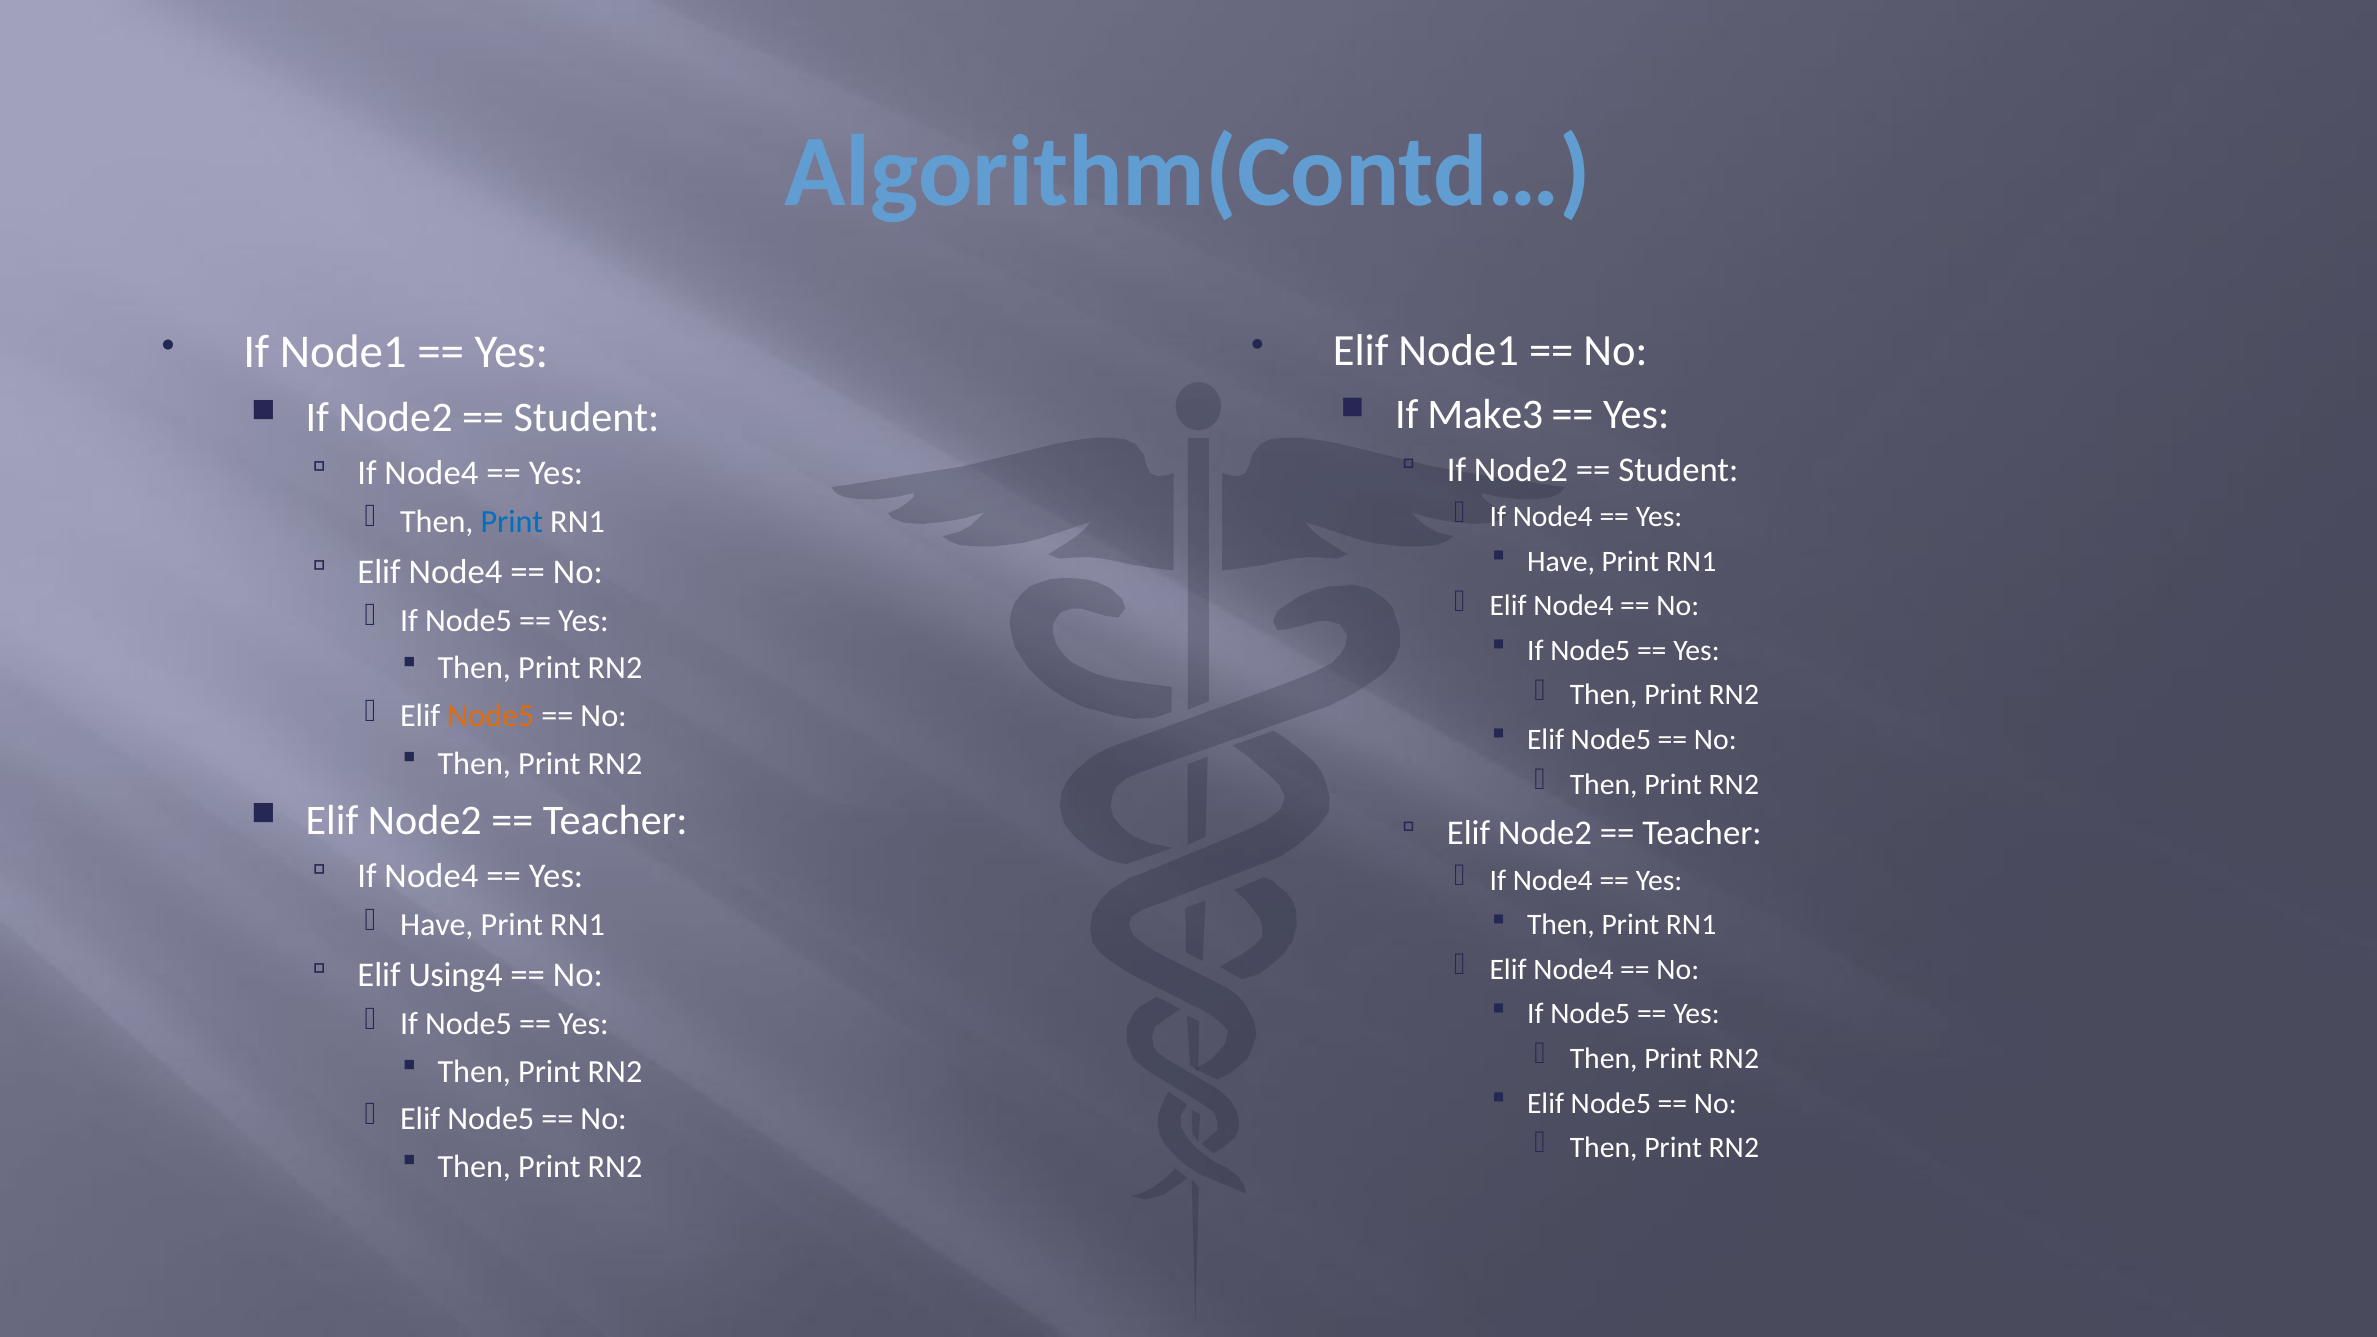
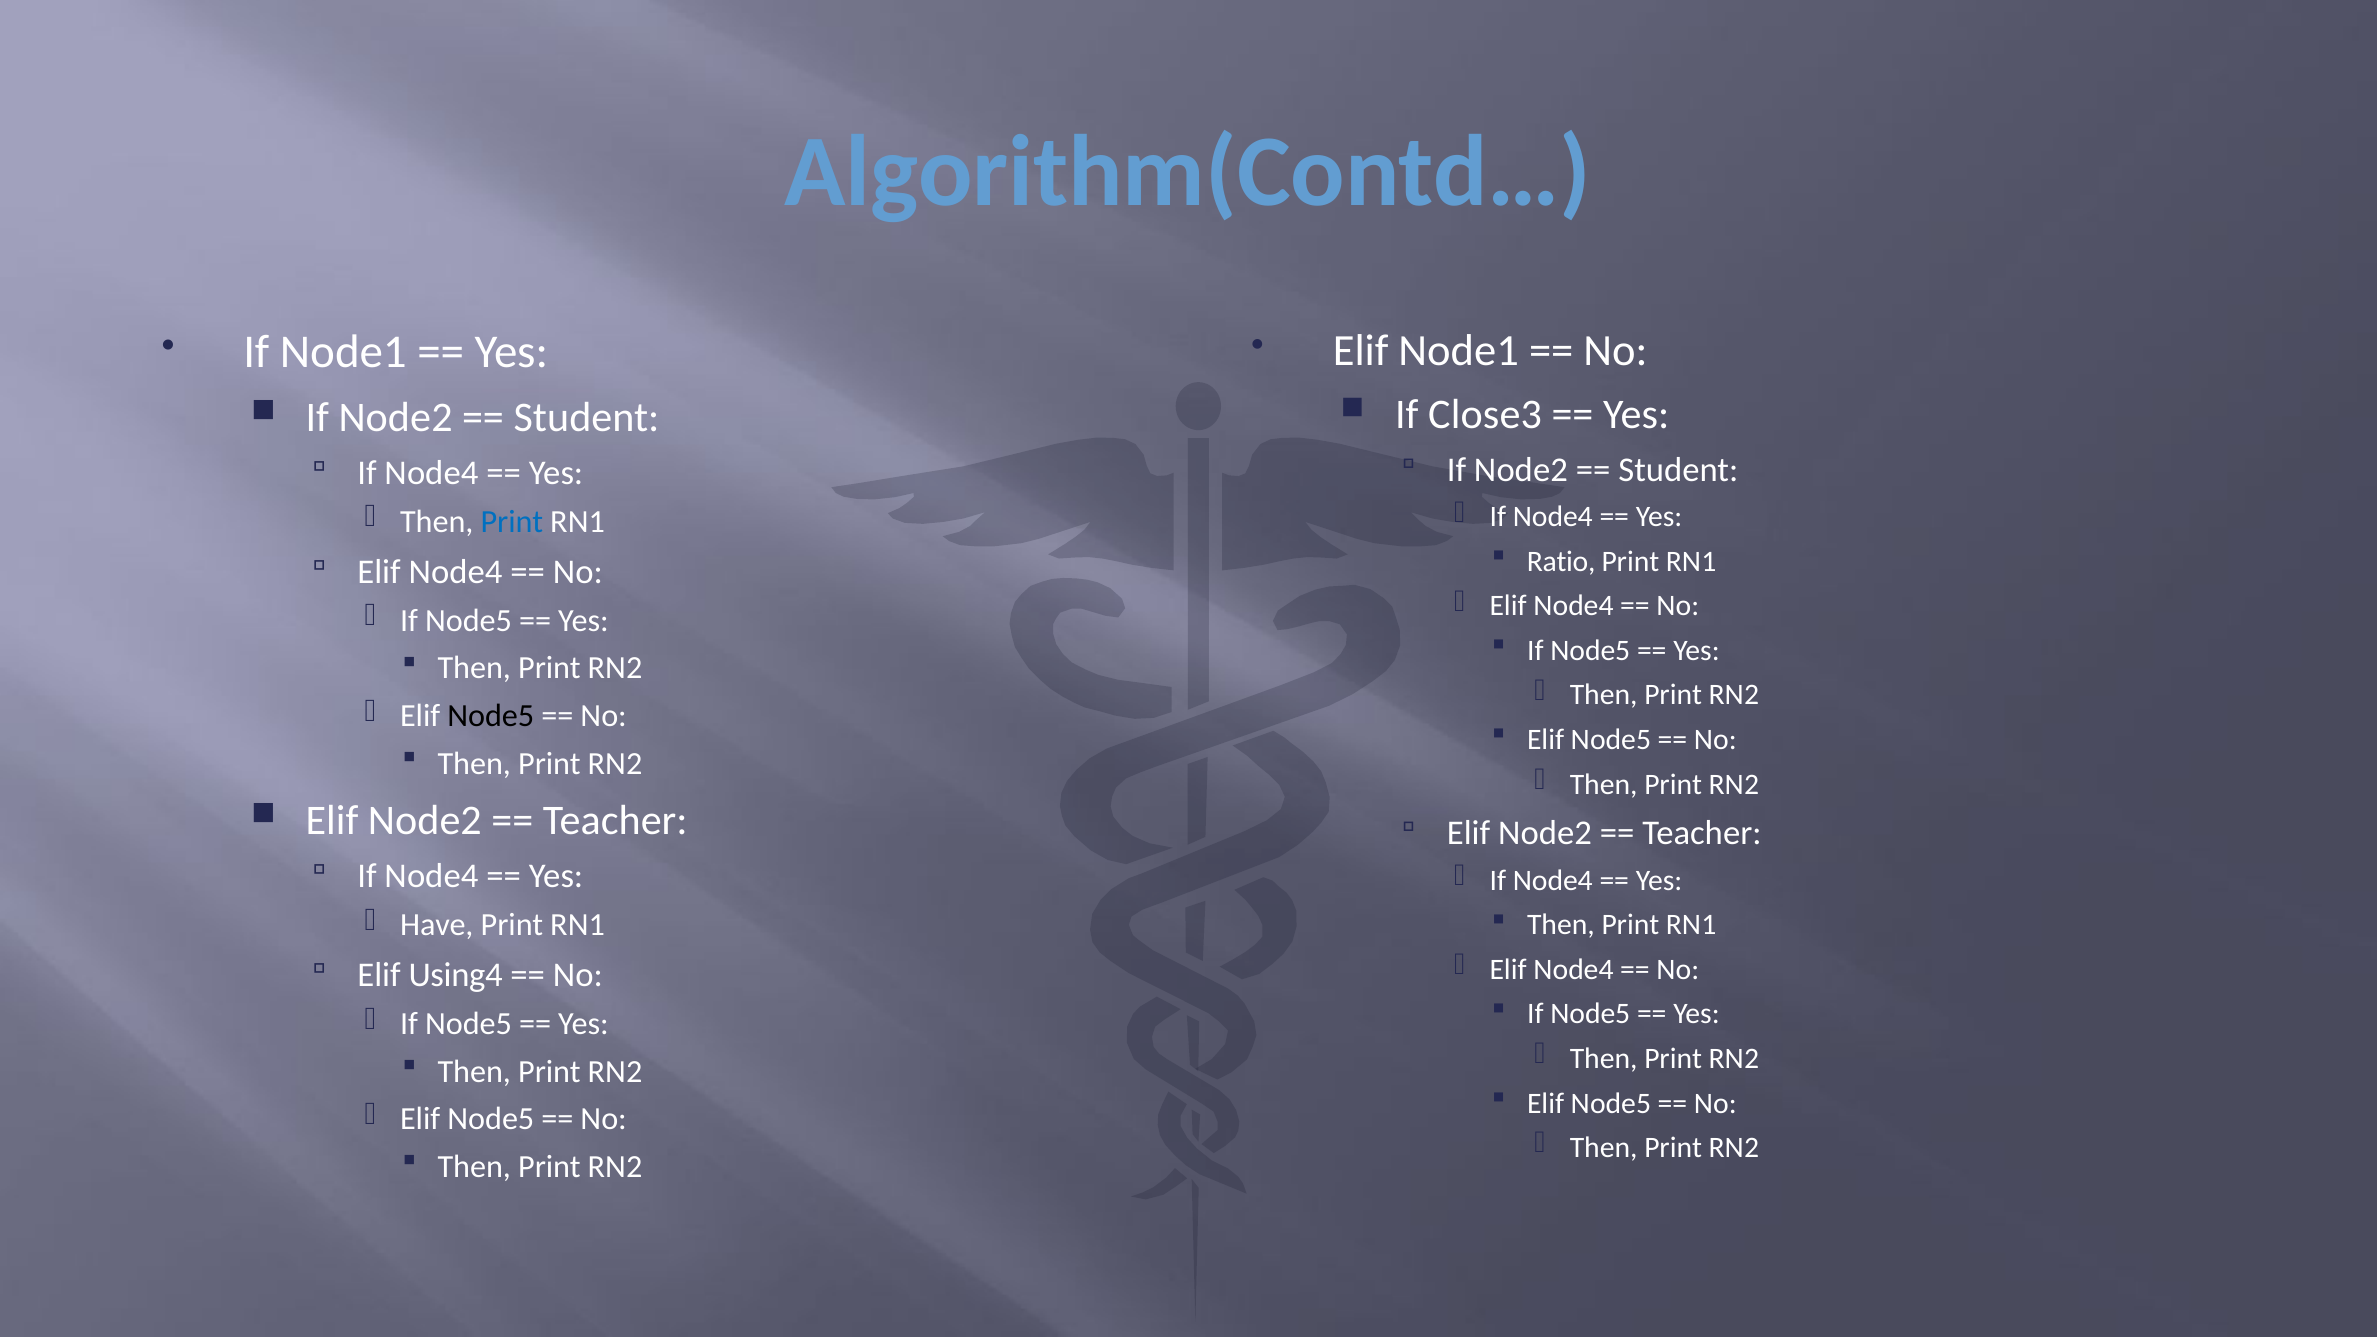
Make3: Make3 -> Close3 (1485, 414)
Have: Have -> Ratio (1561, 562)
Node5 colour: orange -> black (491, 716)
